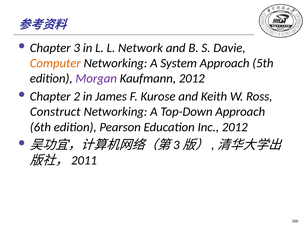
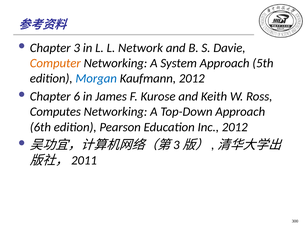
Morgan colour: purple -> blue (96, 78)
2: 2 -> 6 (77, 96)
Construct: Construct -> Computes (55, 111)
